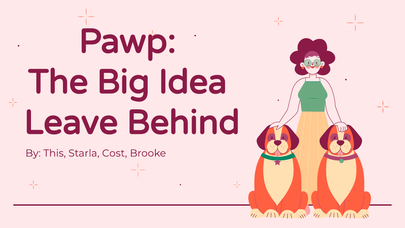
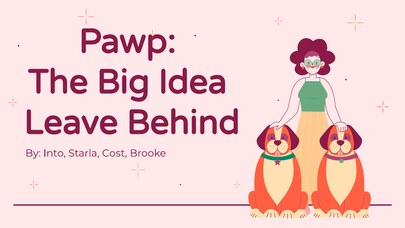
This: This -> Into (55, 153)
